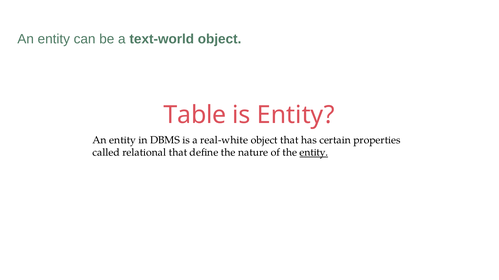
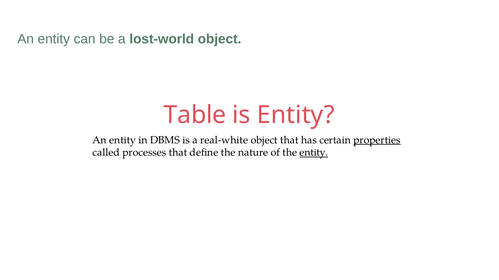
text-world: text-world -> lost-world (162, 39)
properties underline: none -> present (377, 140)
relational: relational -> processes (144, 153)
